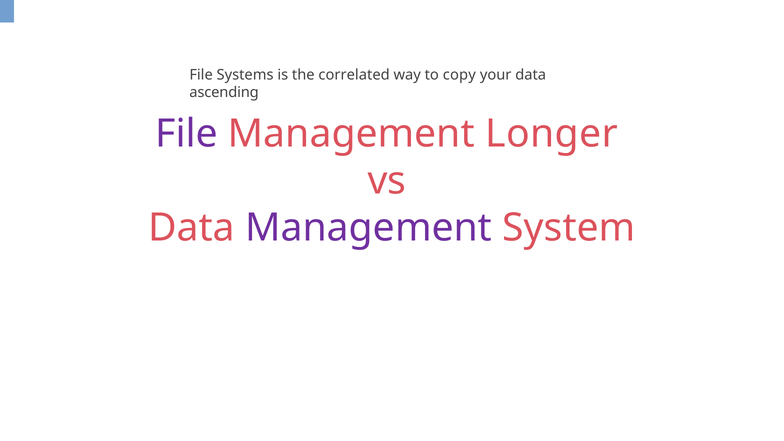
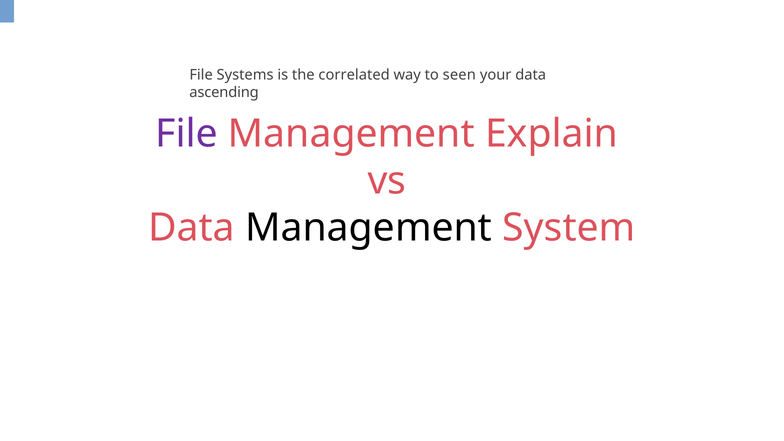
copy: copy -> seen (459, 75)
Longer: Longer -> Explain (552, 134)
Management colour: purple -> black (369, 228)
